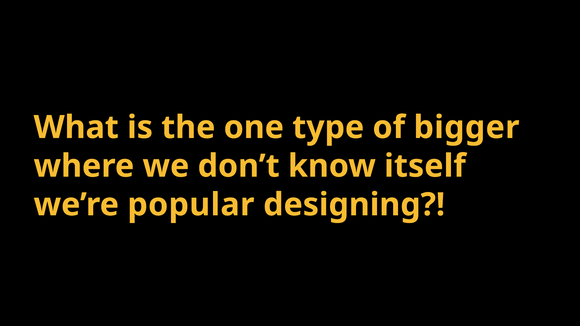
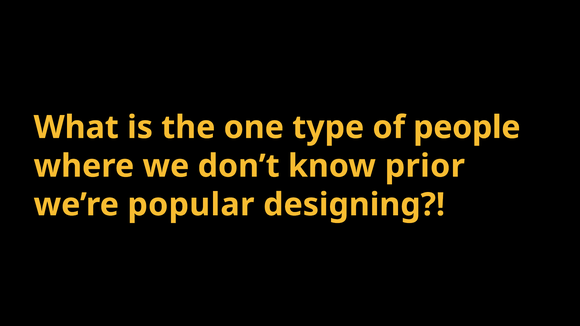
bigger: bigger -> people (467, 128)
itself: itself -> prior (425, 166)
